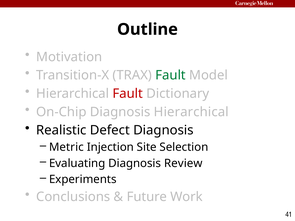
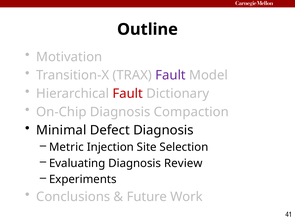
Fault colour: green -> purple (171, 75)
Diagnosis Hierarchical: Hierarchical -> Compaction (191, 112)
Realistic: Realistic -> Minimal (61, 130)
